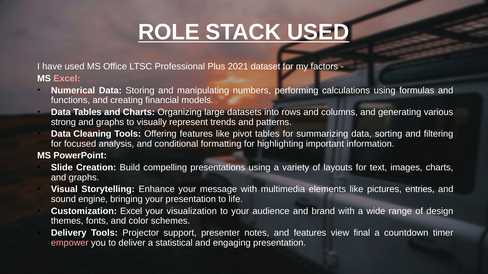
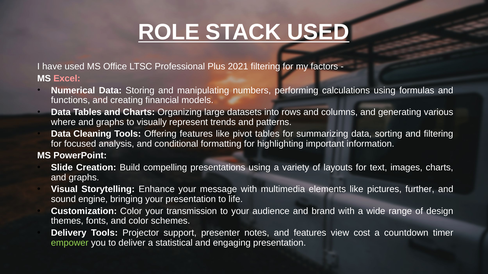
2021 dataset: dataset -> filtering (265, 67)
strong: strong -> where (63, 122)
entries: entries -> further (420, 190)
Customization Excel: Excel -> Color (131, 211)
visualization: visualization -> transmission (192, 211)
final: final -> cost (362, 233)
empower colour: pink -> light green (70, 243)
